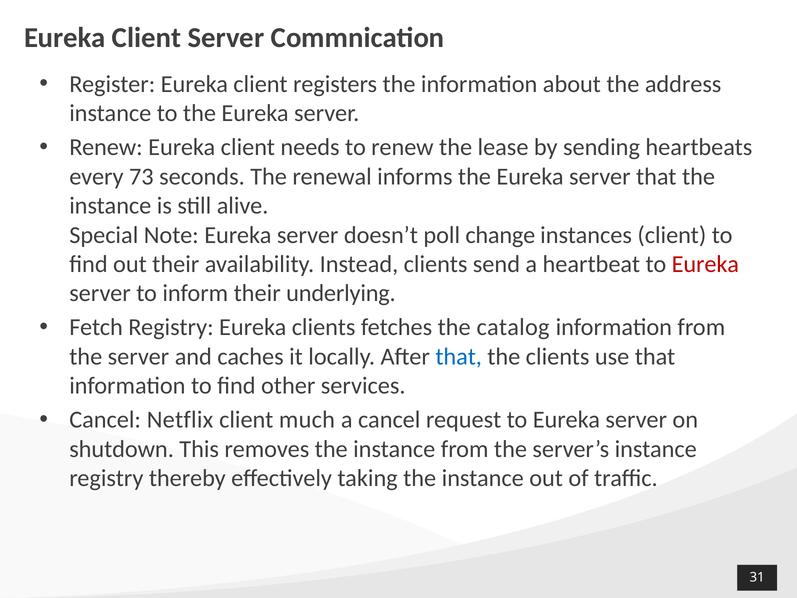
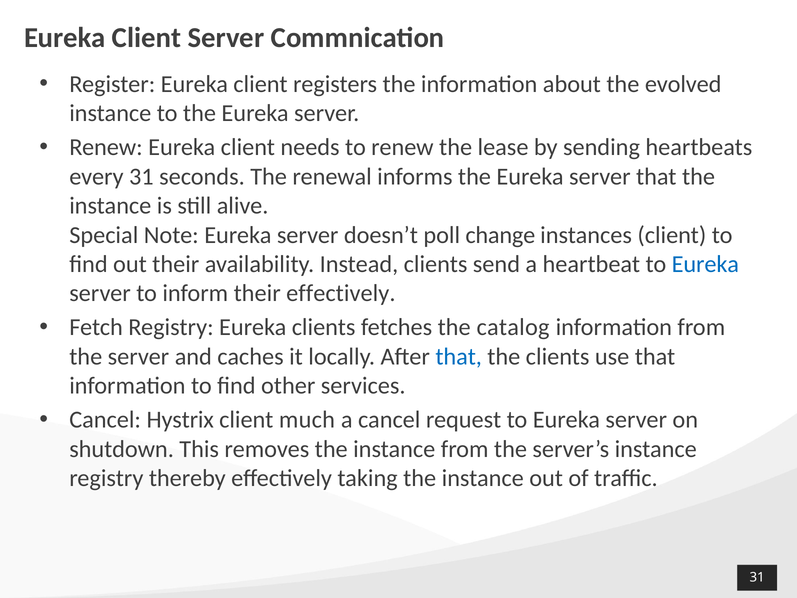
address: address -> evolved (683, 84)
every 73: 73 -> 31 (141, 177)
Eureka colour: red -> blue (705, 264)
their underlying: underlying -> effectively (341, 293)
Netflix: Netflix -> Hystrix (180, 420)
